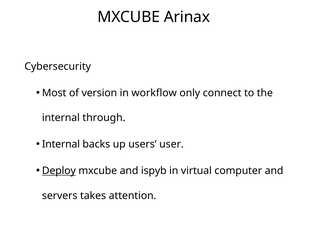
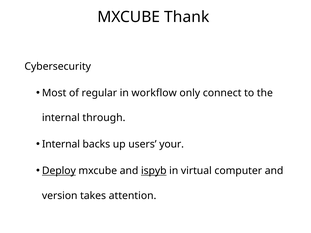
Arinax: Arinax -> Thank (187, 17)
version: version -> regular (99, 93)
user: user -> your (172, 144)
ispyb underline: none -> present (154, 171)
servers: servers -> version (60, 196)
